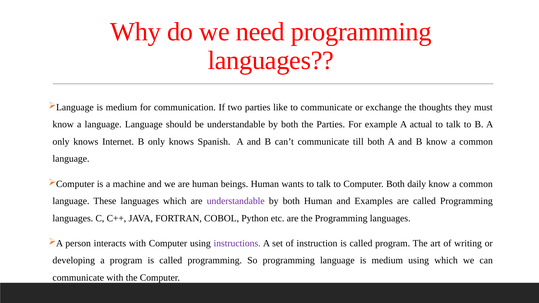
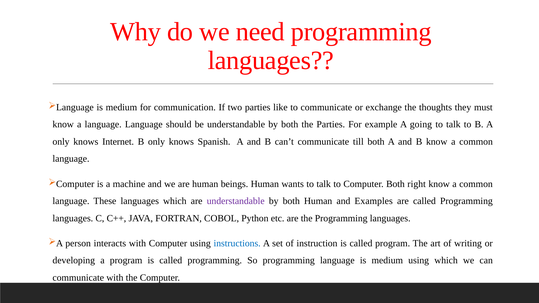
actual: actual -> going (421, 125)
daily: daily -> right (417, 184)
instructions colour: purple -> blue (237, 243)
